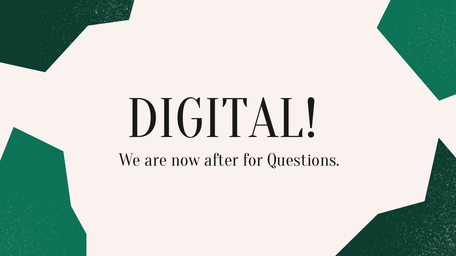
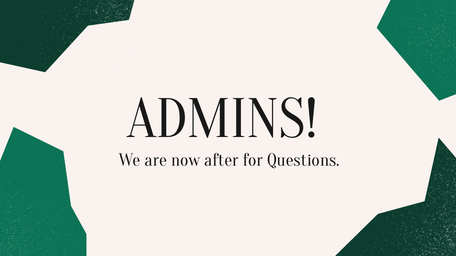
DIGITAL: DIGITAL -> ADMINS (223, 119)
